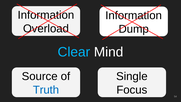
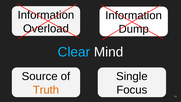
Truth colour: blue -> orange (46, 90)
